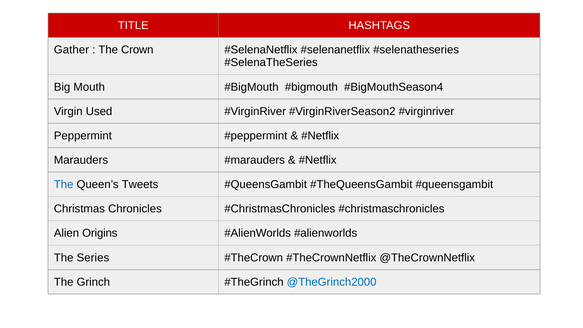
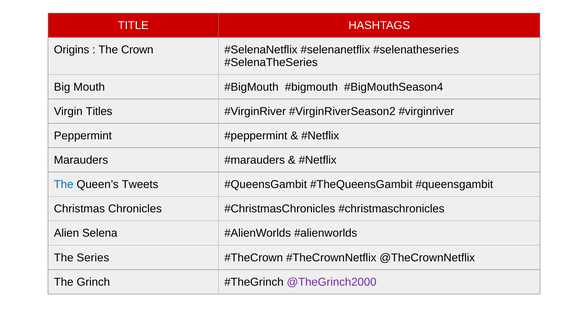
Gather: Gather -> Origins (72, 50)
Used: Used -> Titles (99, 111)
Origins: Origins -> Selena (100, 233)
@TheGrinch2000 colour: blue -> purple (332, 282)
